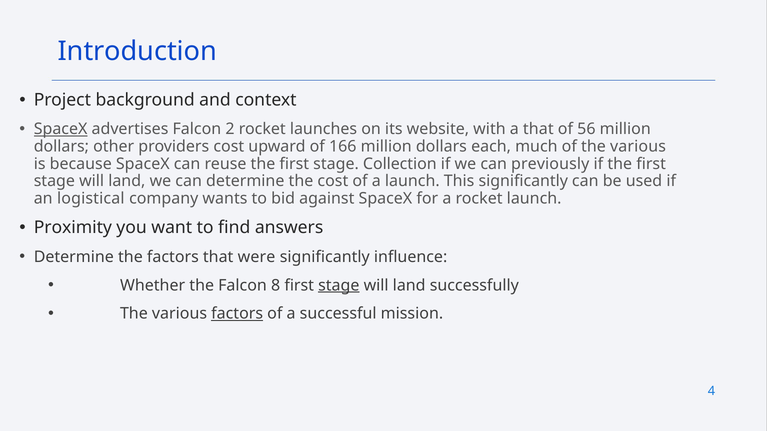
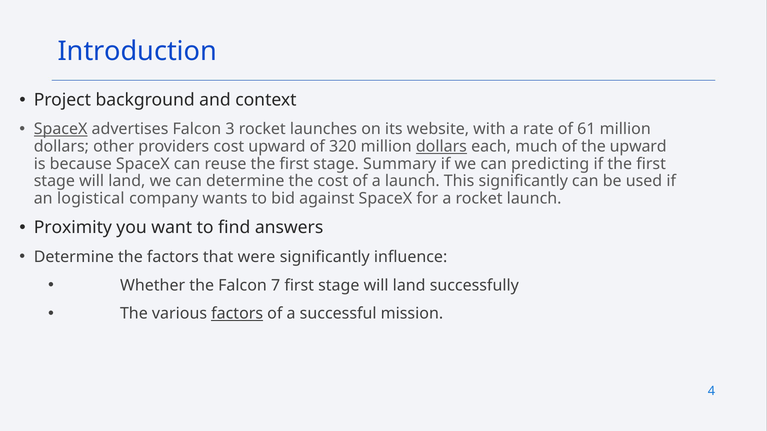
2: 2 -> 3 (230, 129)
a that: that -> rate (538, 129)
56: 56 -> 61 (586, 129)
166: 166 -> 320 (343, 147)
dollars underline: none -> present (441, 147)
of the various: various -> upward (638, 147)
Collection: Collection -> Summary (400, 164)
previously: previously -> predicting (550, 164)
8: 8 -> 7 (276, 286)
stage underline: present -> none (339, 286)
